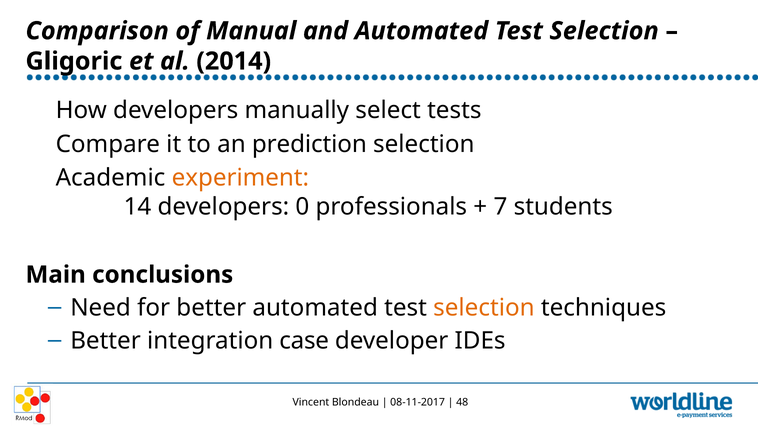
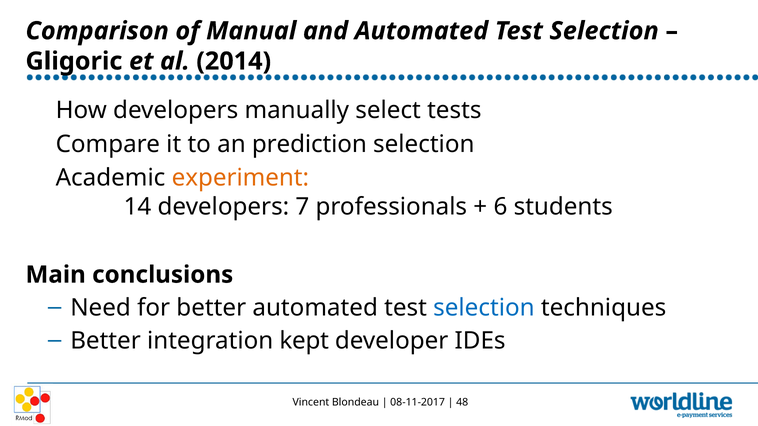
0: 0 -> 7 (302, 207)
7: 7 -> 6 (500, 207)
selection colour: orange -> blue (484, 308)
case: case -> kept (304, 341)
